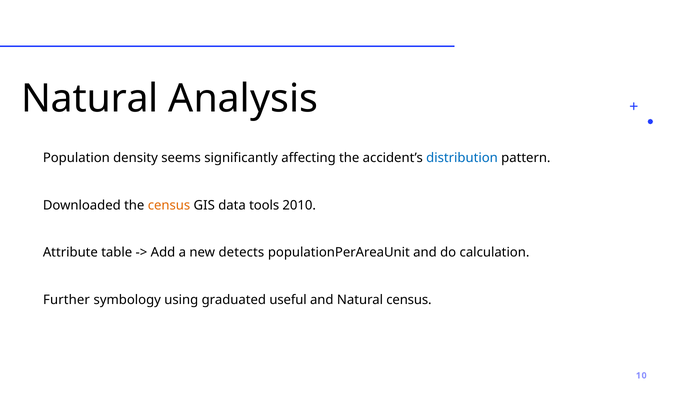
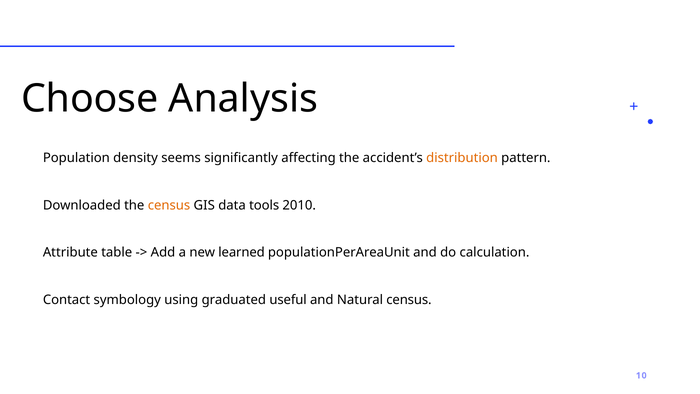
Natural: Natural -> Choose (90, 99)
distribution colour: blue -> orange (462, 158)
detects: detects -> learned (242, 252)
Further: Further -> Contact (67, 300)
